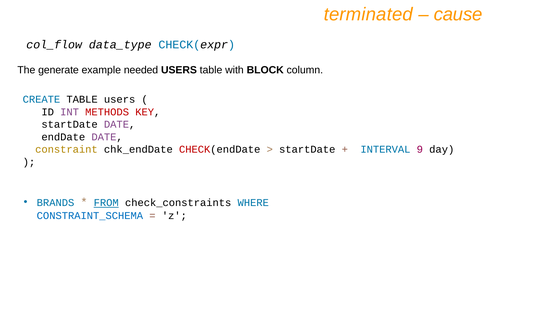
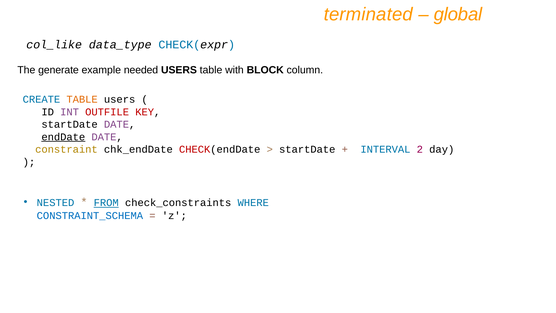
cause: cause -> global (458, 14)
col_flow: col_flow -> col_like (54, 45)
TABLE colour: black -> orange (82, 99)
METHODS: METHODS -> OUTFILE (107, 112)
endDate underline: none -> present (63, 137)
9: 9 -> 2 (420, 149)
BRANDS: BRANDS -> NESTED (56, 203)
